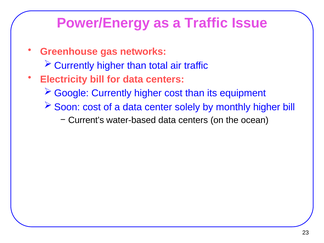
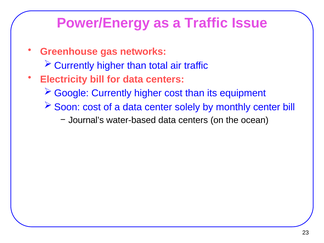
monthly higher: higher -> center (267, 107)
Current’s: Current’s -> Journal’s (86, 120)
